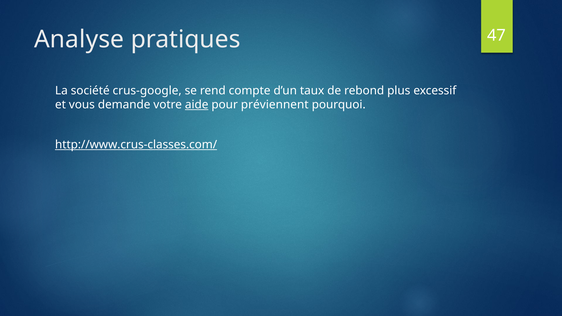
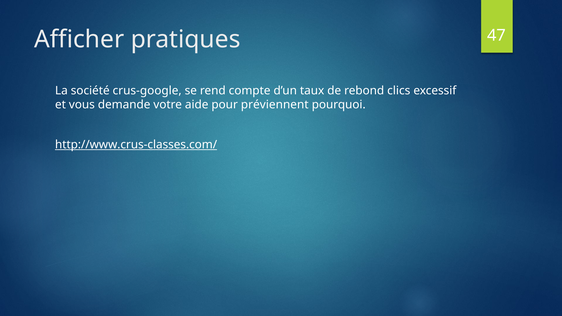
Analyse: Analyse -> Afficher (79, 39)
plus: plus -> clics (399, 91)
aide underline: present -> none (197, 105)
